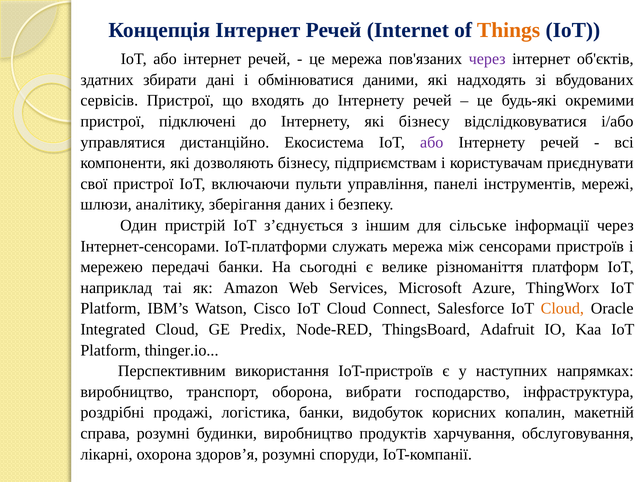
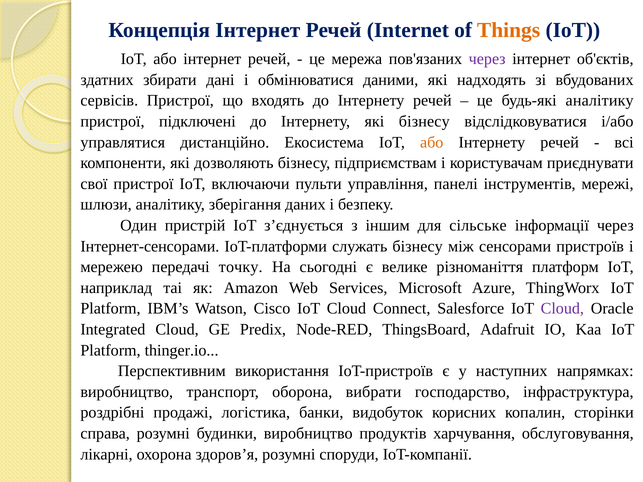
будь-які окремими: окремими -> аналітику (600, 101)
або colour: purple -> orange (432, 142)
служать мережа: мережа -> бізнесу (418, 246)
передачі банки: банки -> точку (241, 267)
Cloud colour: orange -> purple (562, 309)
макетній: макетній -> сторінки (604, 413)
